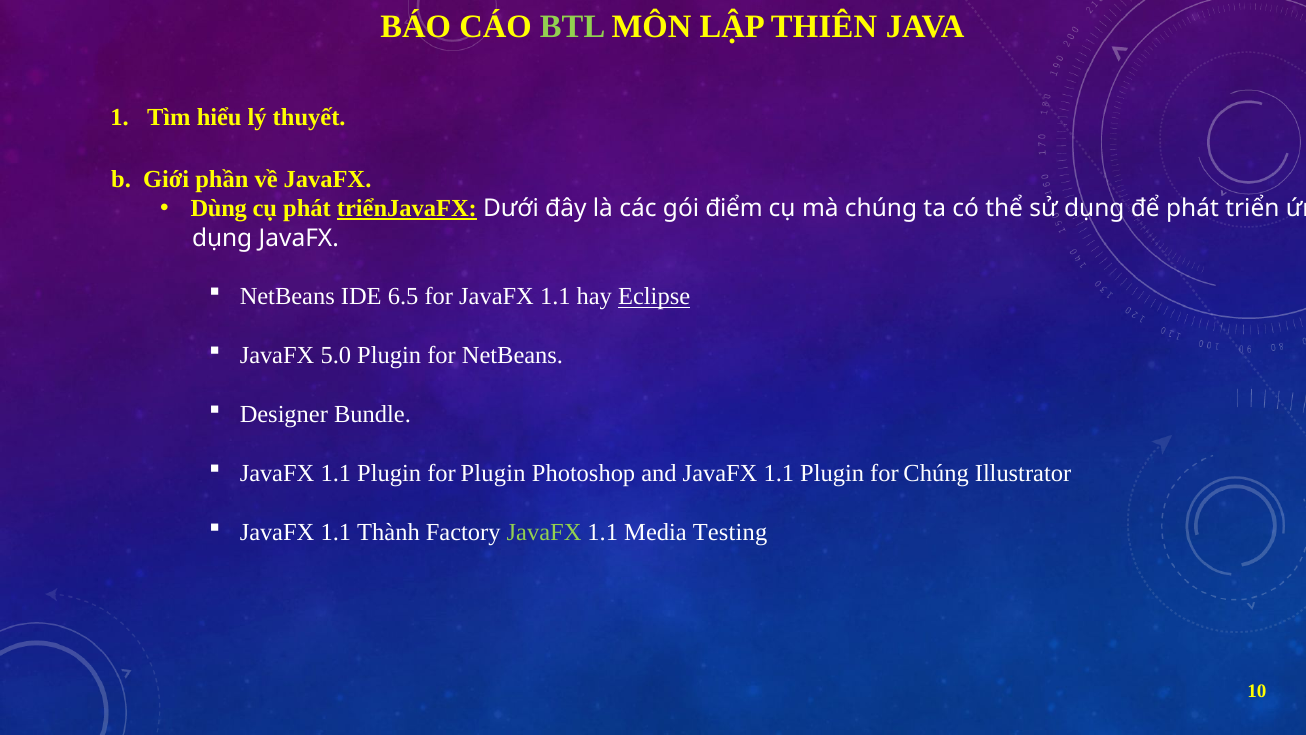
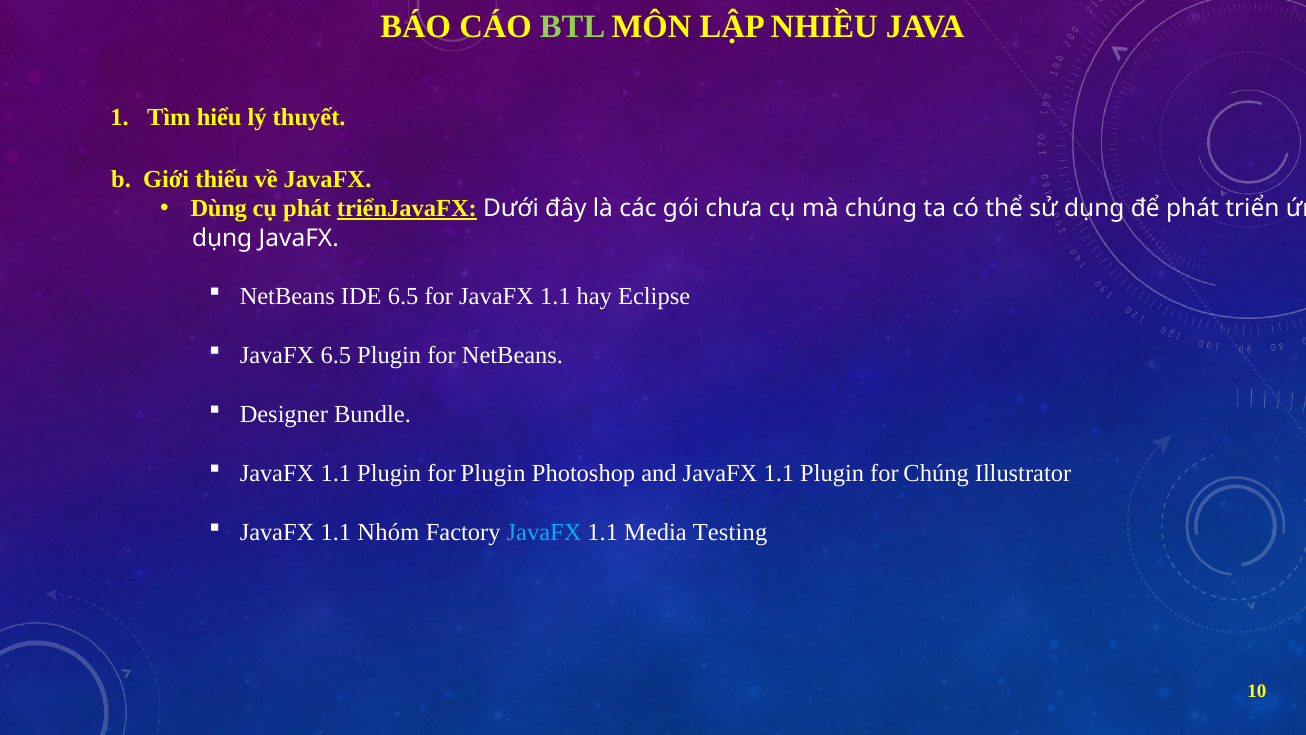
THIÊN: THIÊN -> NHIỀU (824, 27)
phần: phần -> thiếu (222, 179)
điểm: điểm -> chưa (734, 208)
Eclipse underline: present -> none (654, 297)
JavaFX 5.0: 5.0 -> 6.5 (336, 355)
Thành: Thành -> Nhóm (388, 532)
JavaFX colour: light green -> light blue (544, 532)
